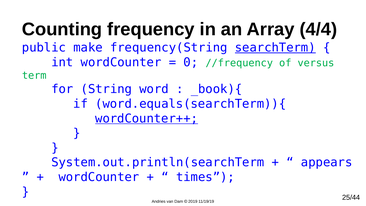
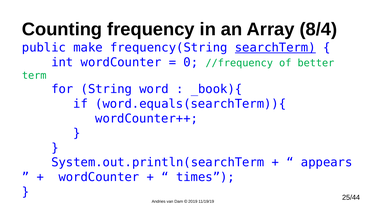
4/4: 4/4 -> 8/4 (318, 29)
versus: versus -> better (316, 63)
wordCounter++ underline: present -> none (147, 118)
